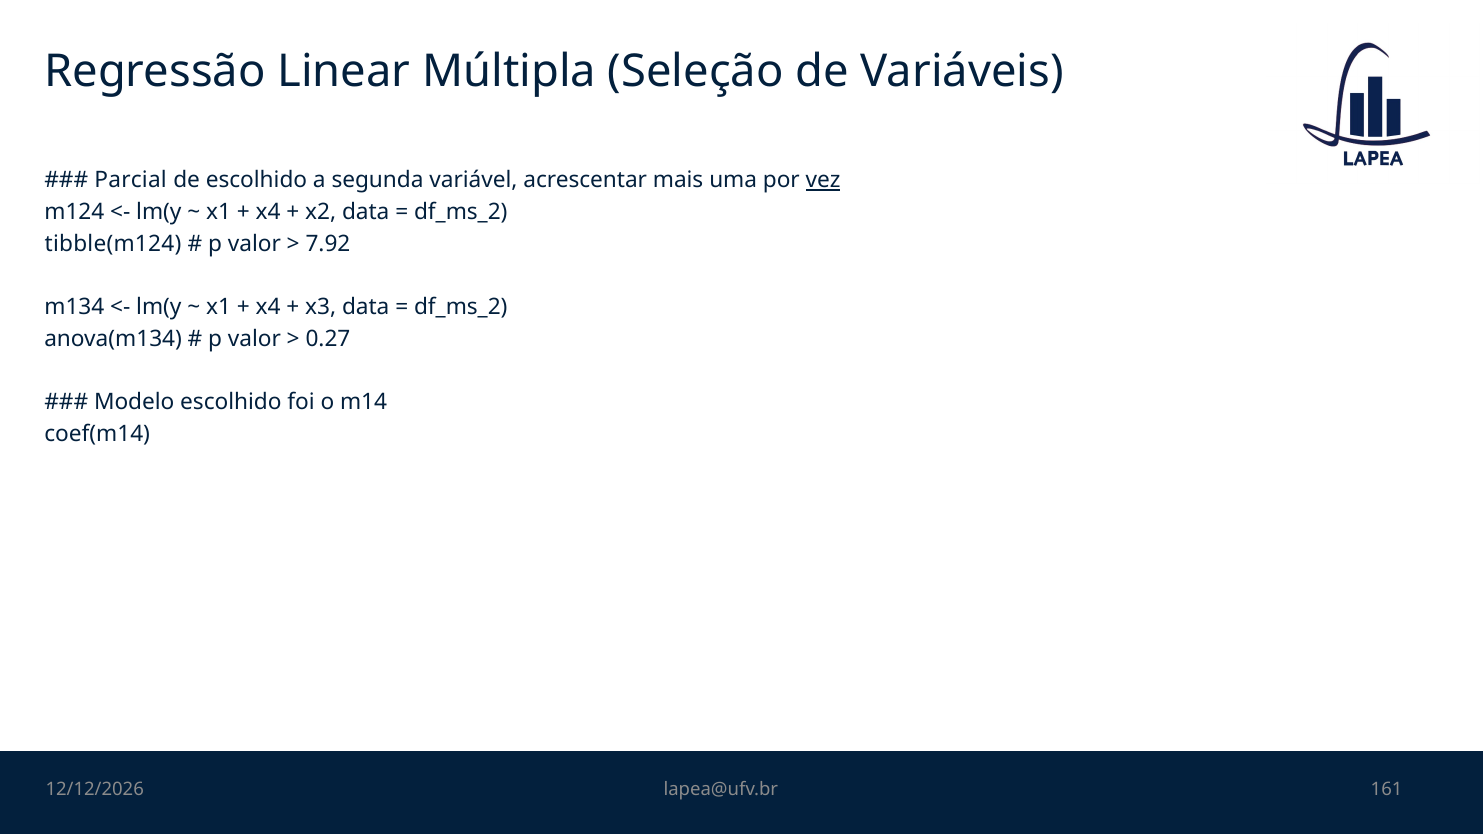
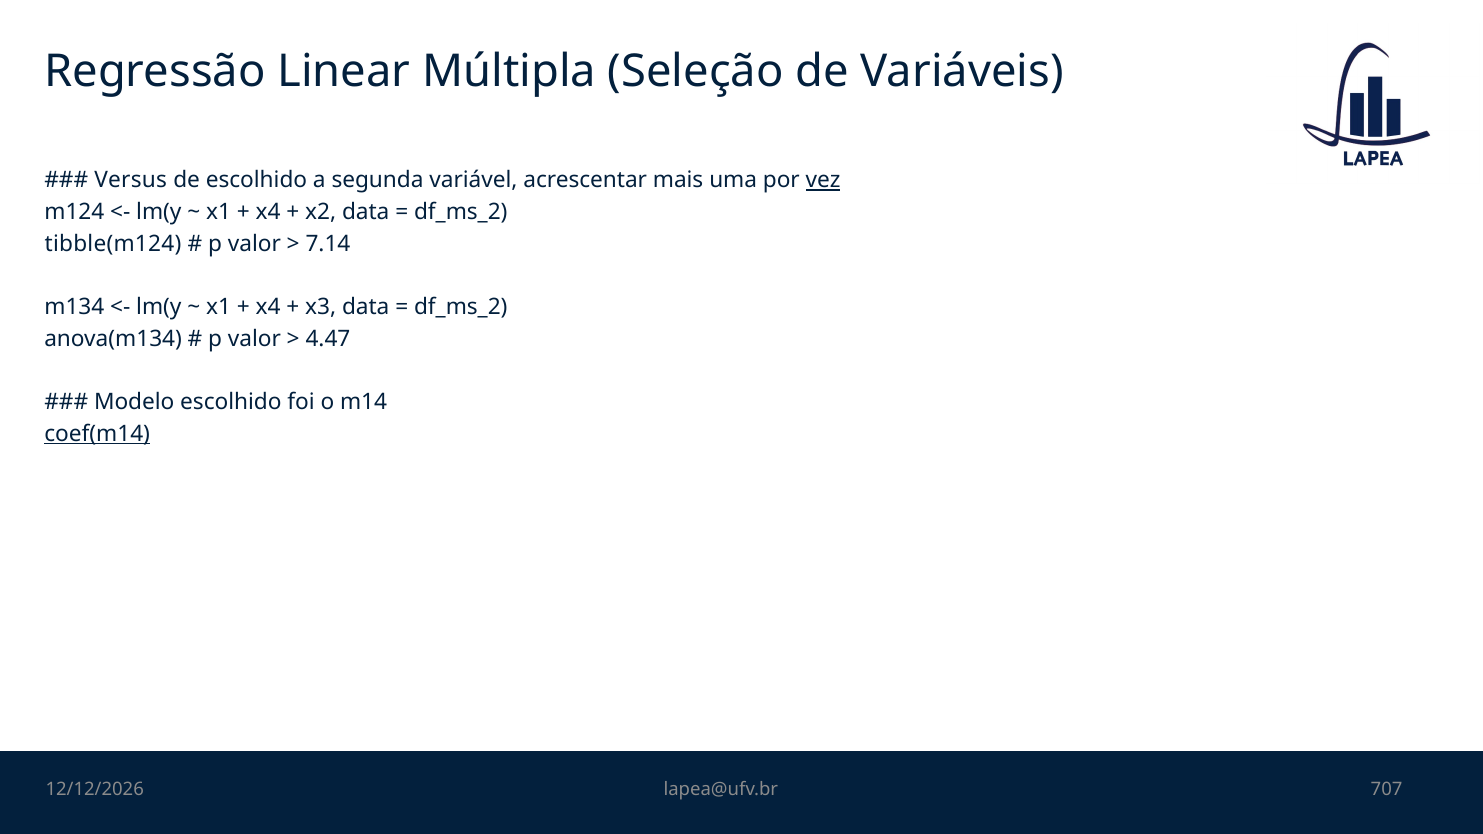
Parcial: Parcial -> Versus (131, 180)
7.92: 7.92 -> 7.14 (328, 244)
0.27: 0.27 -> 4.47 (328, 339)
coef(m14 underline: none -> present (97, 434)
161: 161 -> 707 (1387, 790)
